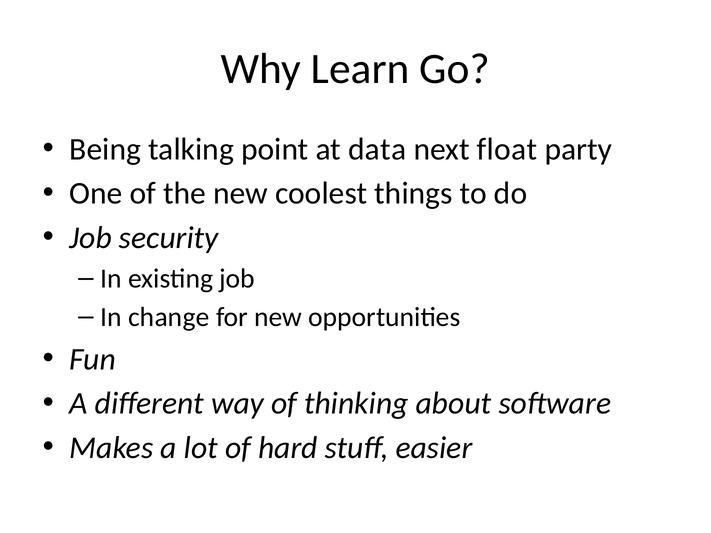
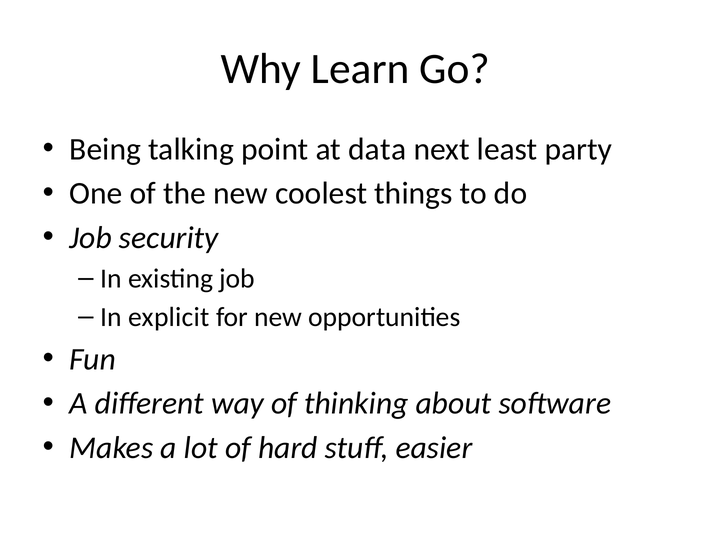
float: float -> least (507, 149)
change: change -> explicit (169, 317)
